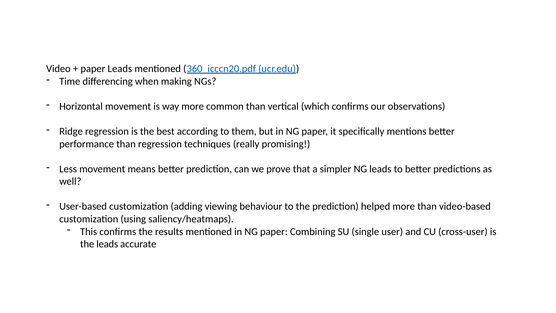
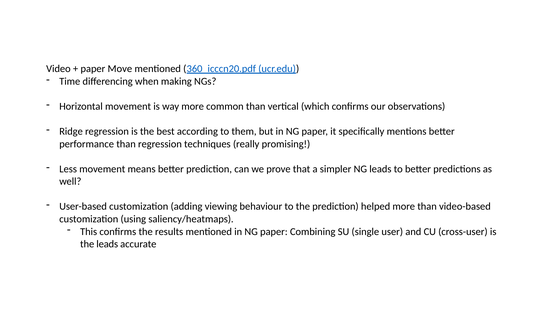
paper Leads: Leads -> Move (120, 69)
